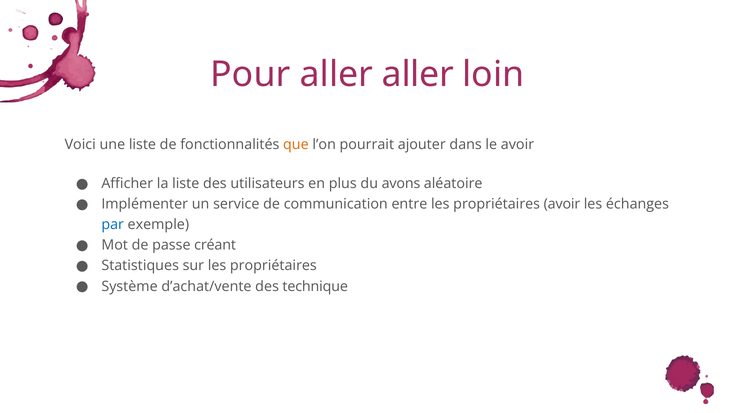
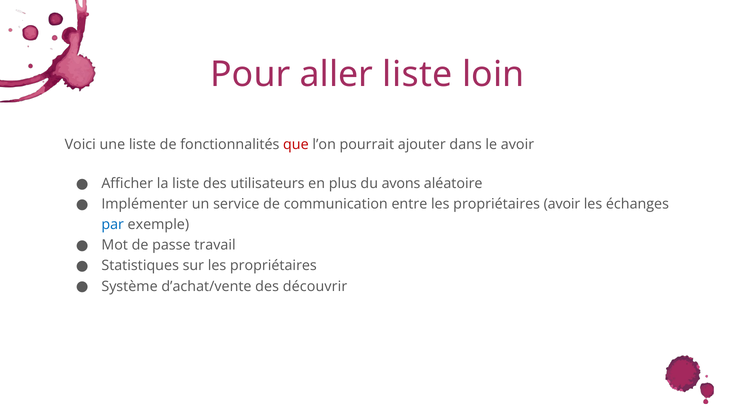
aller aller: aller -> liste (417, 75)
que colour: orange -> red (296, 145)
créant: créant -> travail (215, 246)
technique: technique -> découvrir (315, 287)
